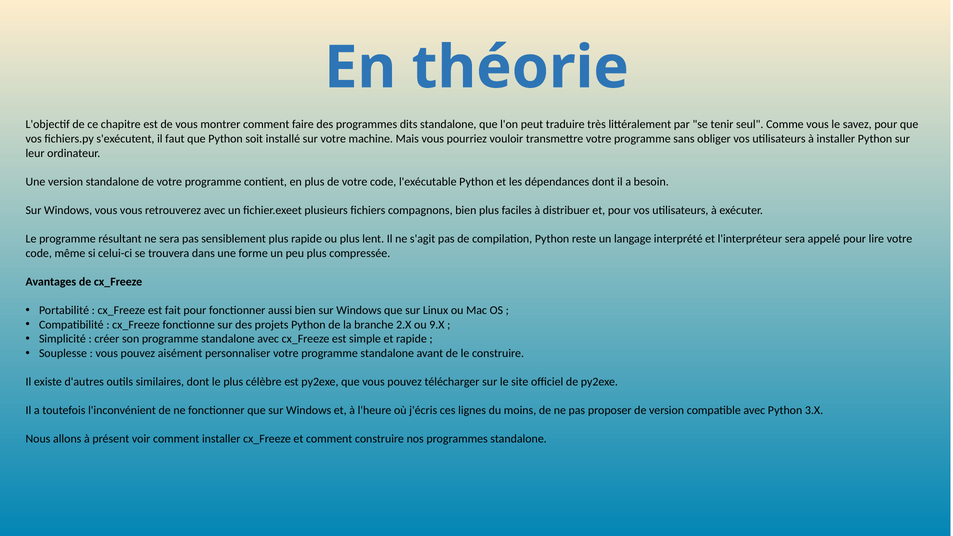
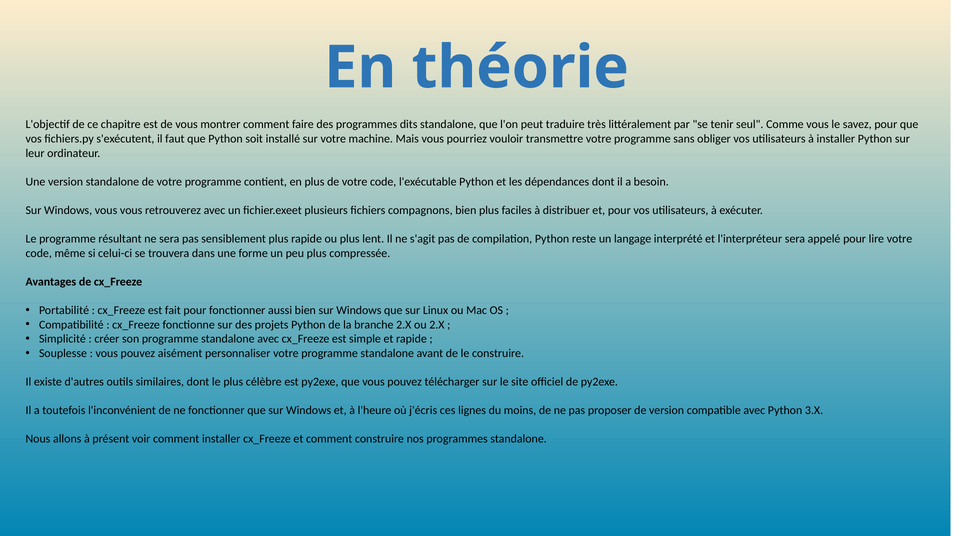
ou 9.X: 9.X -> 2.X (437, 325)
